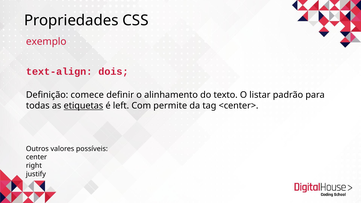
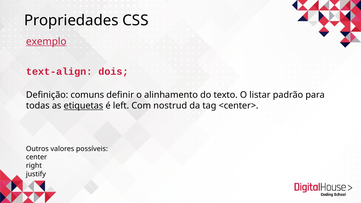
exemplo underline: none -> present (46, 41)
comece: comece -> comuns (87, 95)
permite: permite -> nostrud (170, 106)
